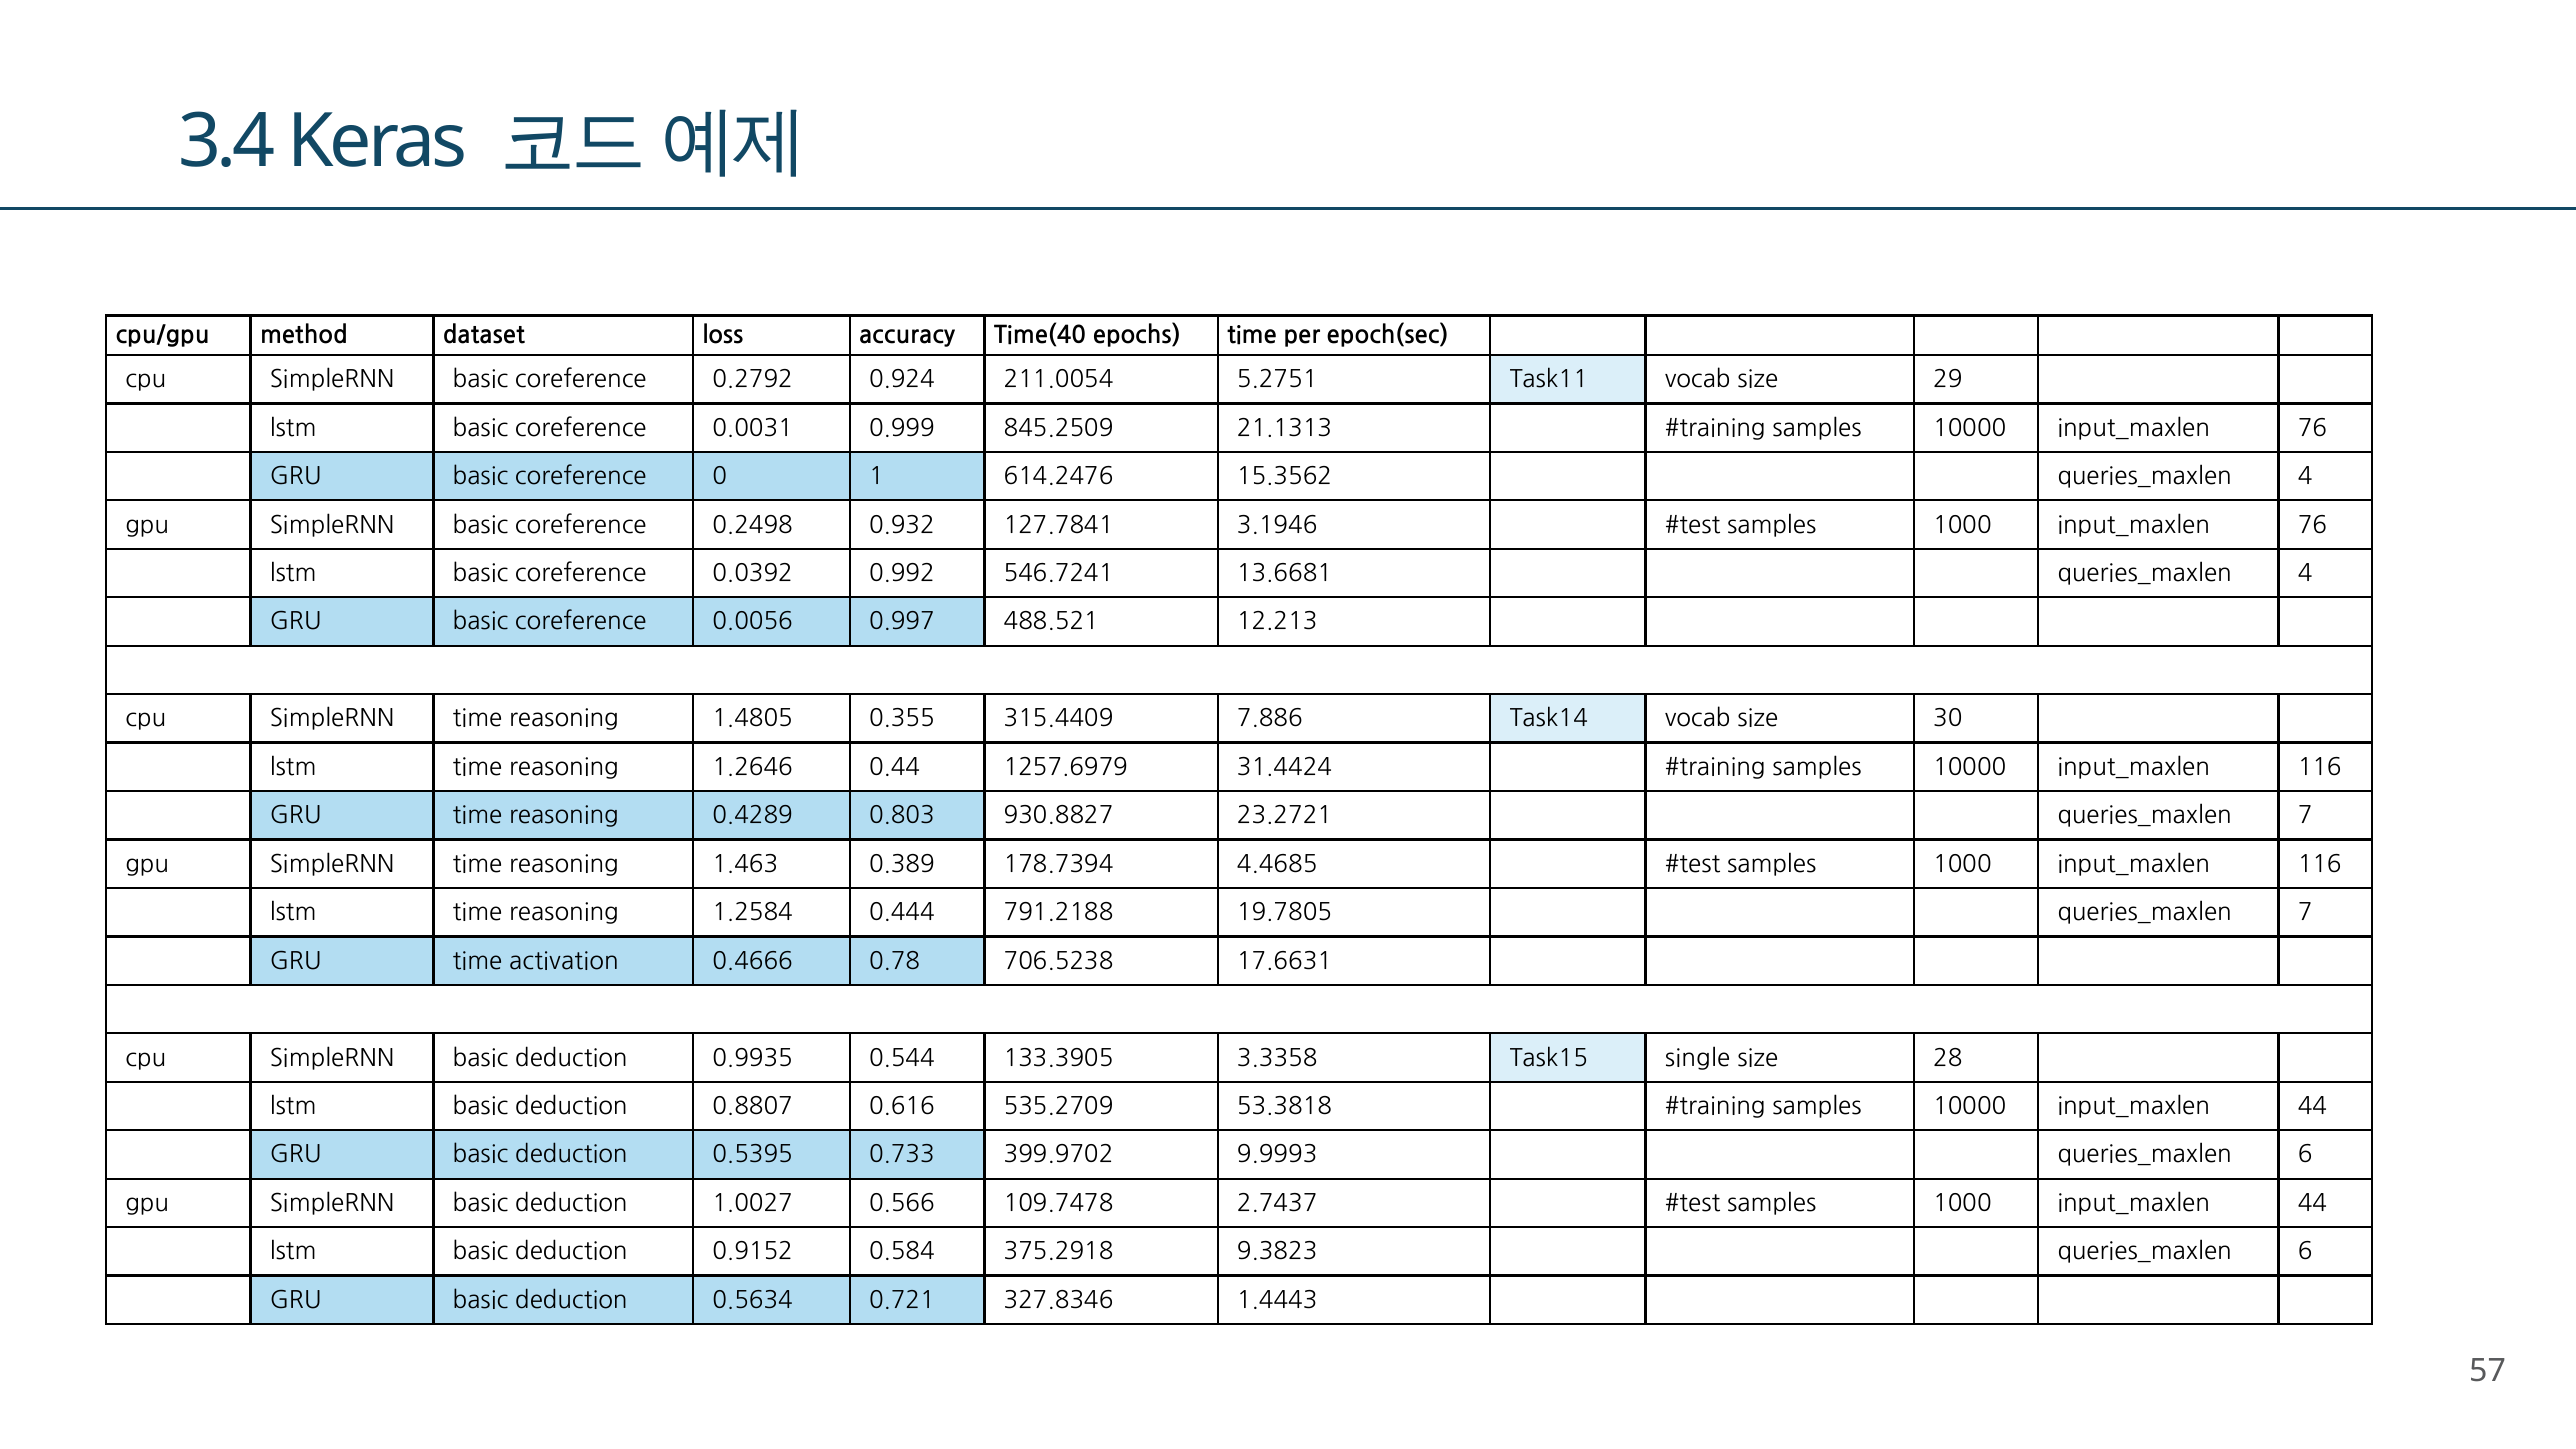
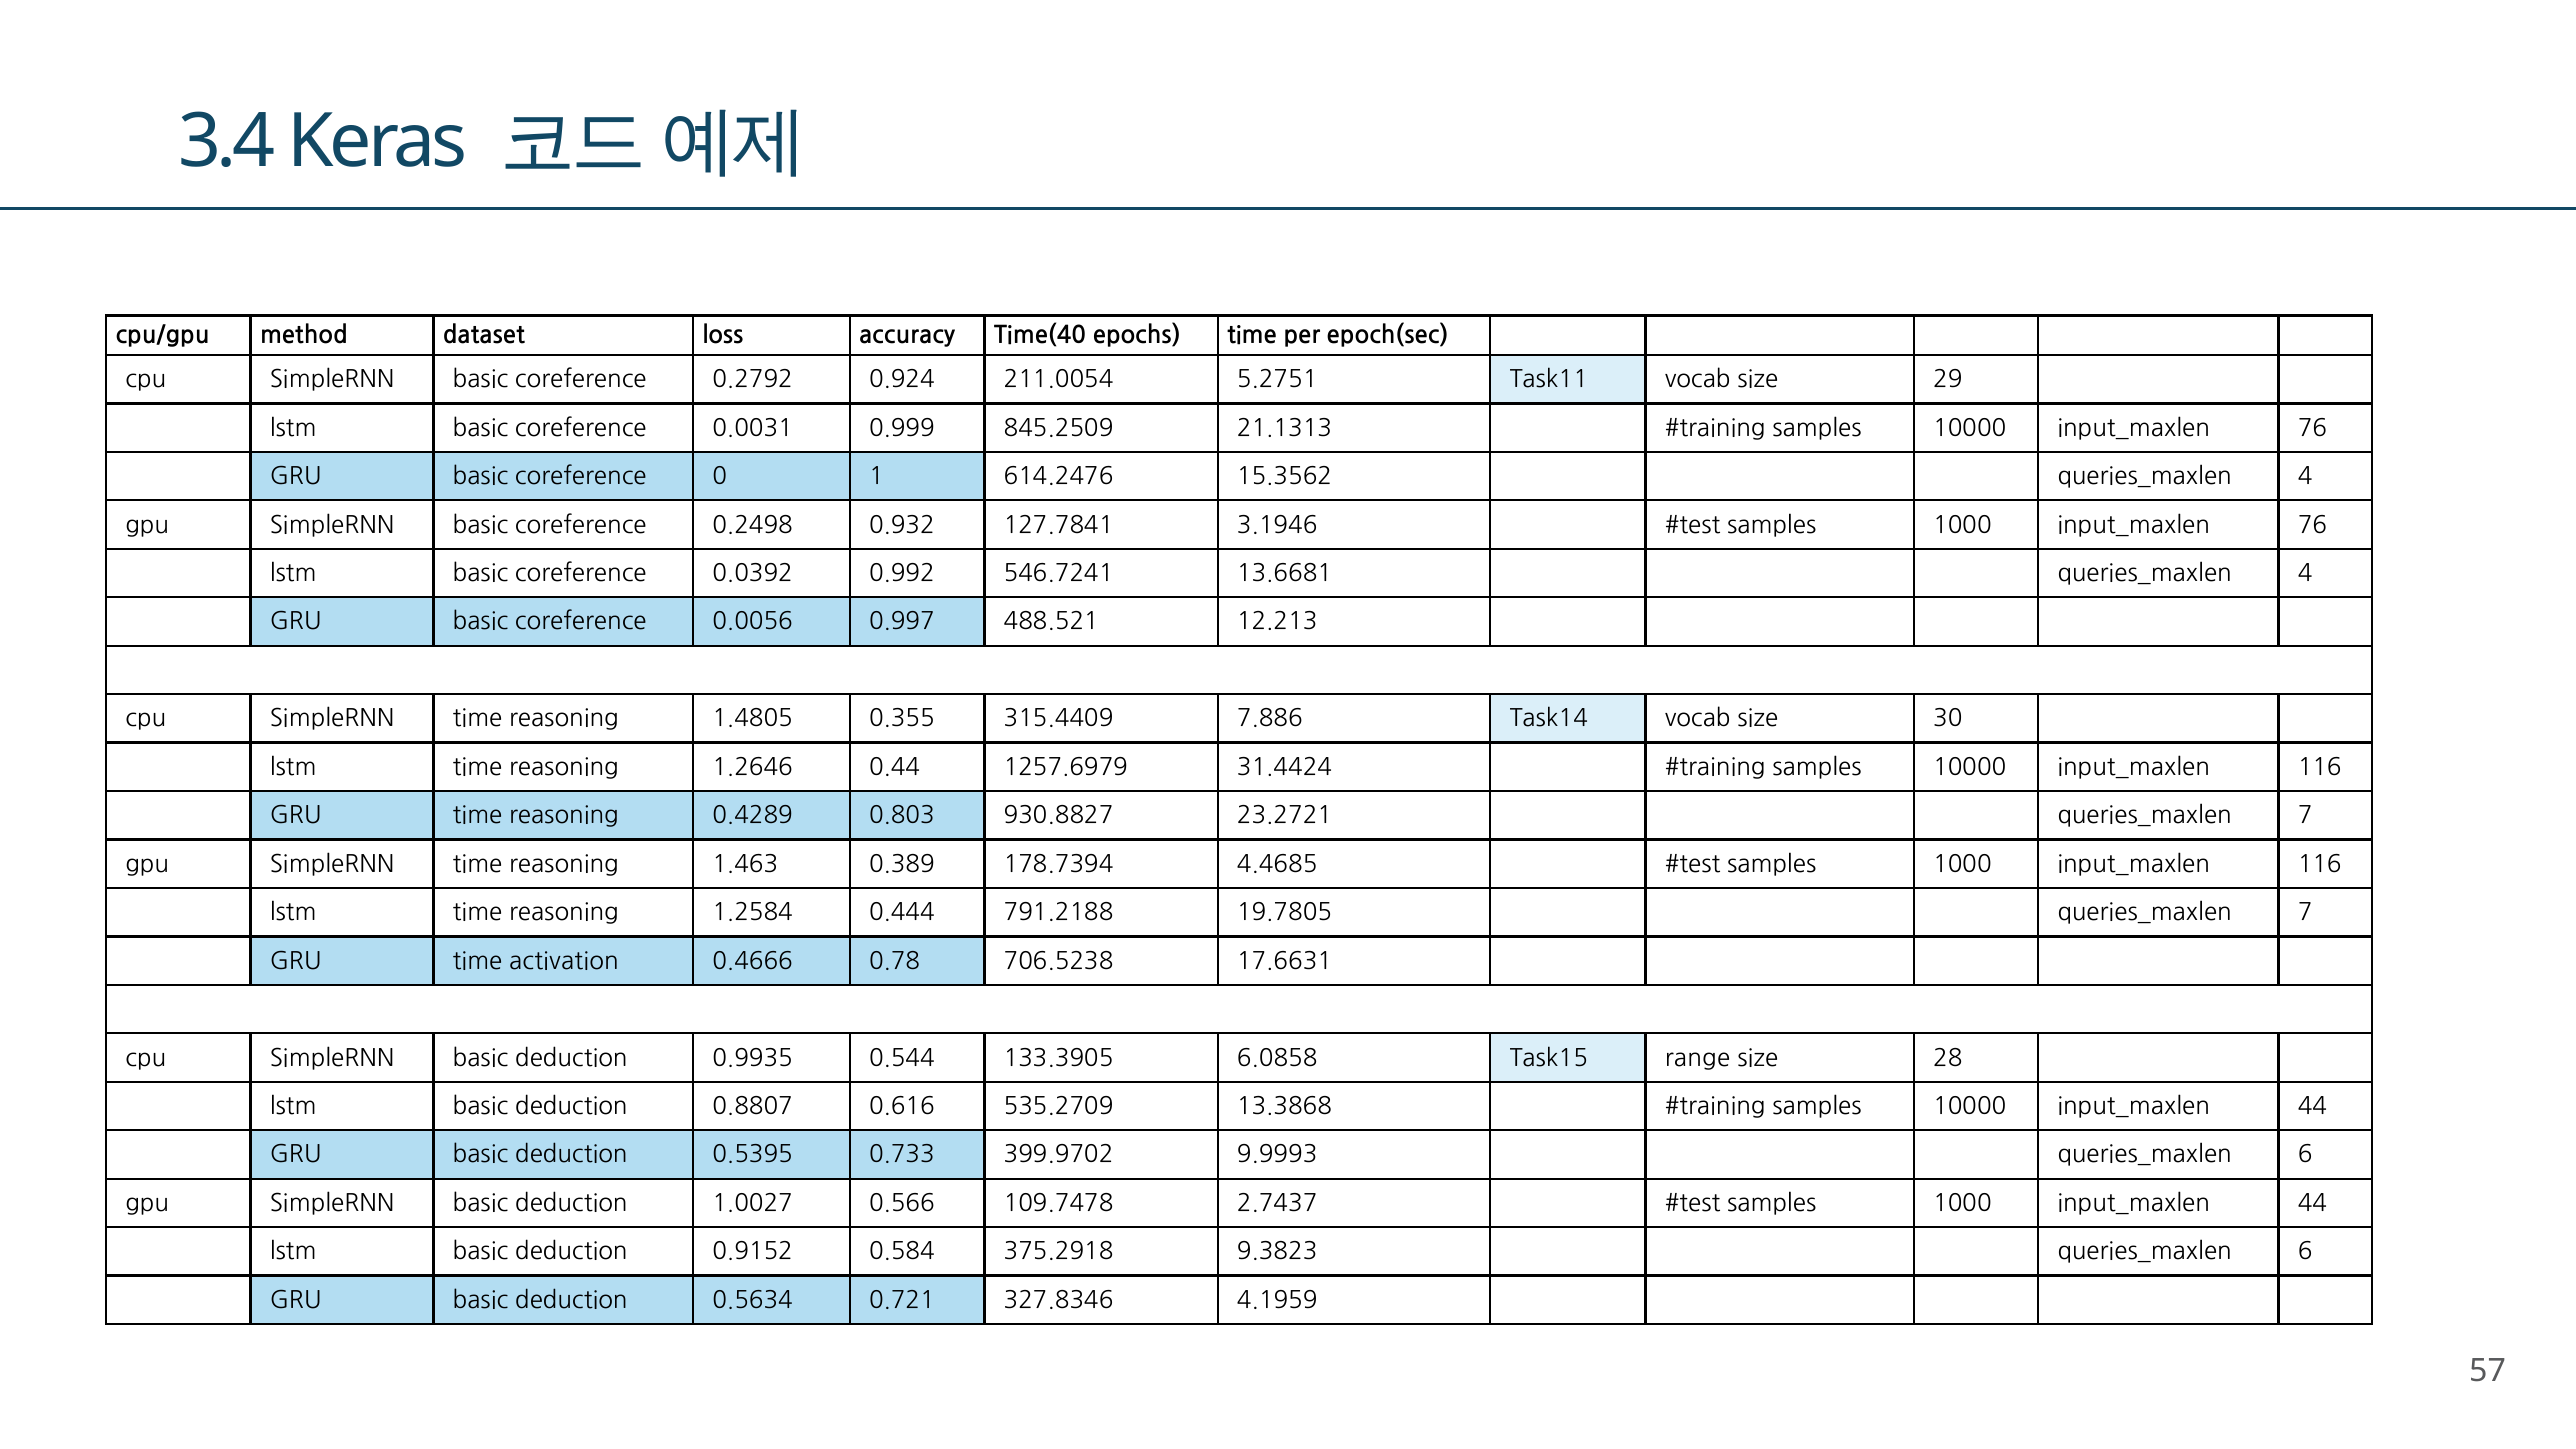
3.3358: 3.3358 -> 6.0858 (1277, 1058)
single: single -> range (1698, 1058)
53.3818: 53.3818 -> 13.3868 (1284, 1106)
1.4443: 1.4443 -> 4.1959 (1277, 1300)
